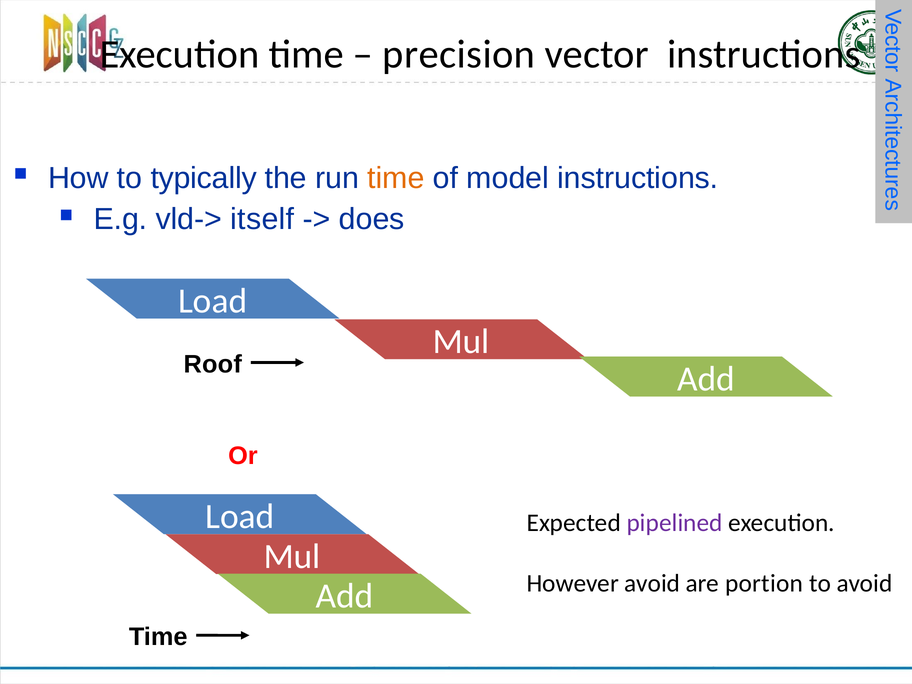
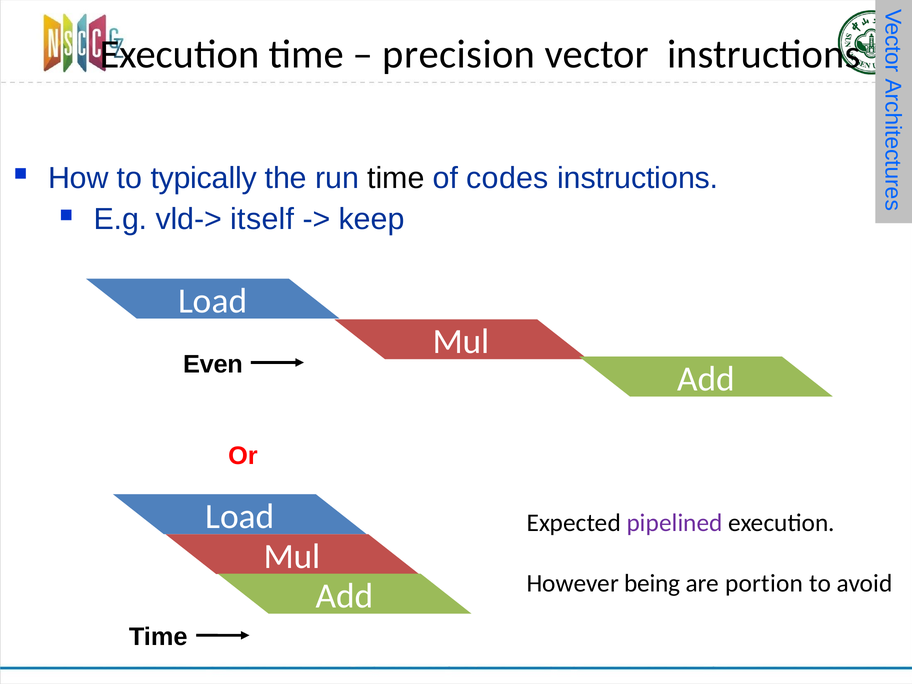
time colour: orange -> black (396, 178)
model: model -> codes (508, 178)
does: does -> keep (372, 219)
Roof: Roof -> Even (213, 364)
However avoid: avoid -> being (652, 583)
